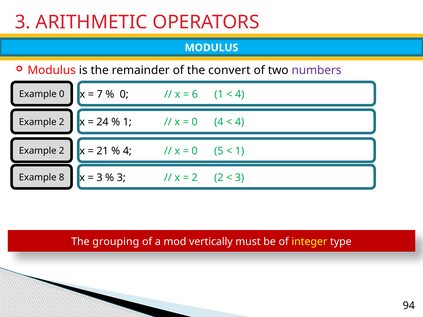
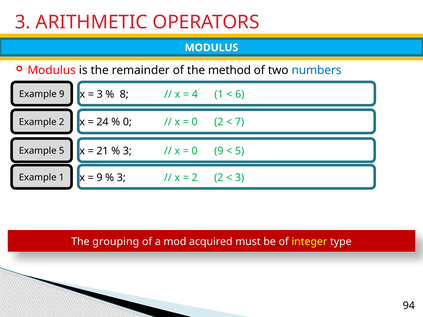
convert: convert -> method (229, 70)
numbers colour: purple -> blue (317, 70)
Example 0: 0 -> 9 (62, 94)
7: 7 -> 3 (100, 94)
0: 0 -> 8 (124, 94)
6: 6 -> 4 (195, 94)
4: 4 -> 6 (240, 94)
1: 1 -> 0 (127, 122)
0 4: 4 -> 2 (219, 122)
4: 4 -> 7 (240, 122)
2: 2 -> 5 (62, 151)
4: 4 -> 3 (127, 151)
0 5: 5 -> 9 (219, 151)
1: 1 -> 5 (240, 151)
Example 8: 8 -> 1 (62, 178)
3: 3 -> 9 (100, 178)
vertically: vertically -> acquired (211, 242)
